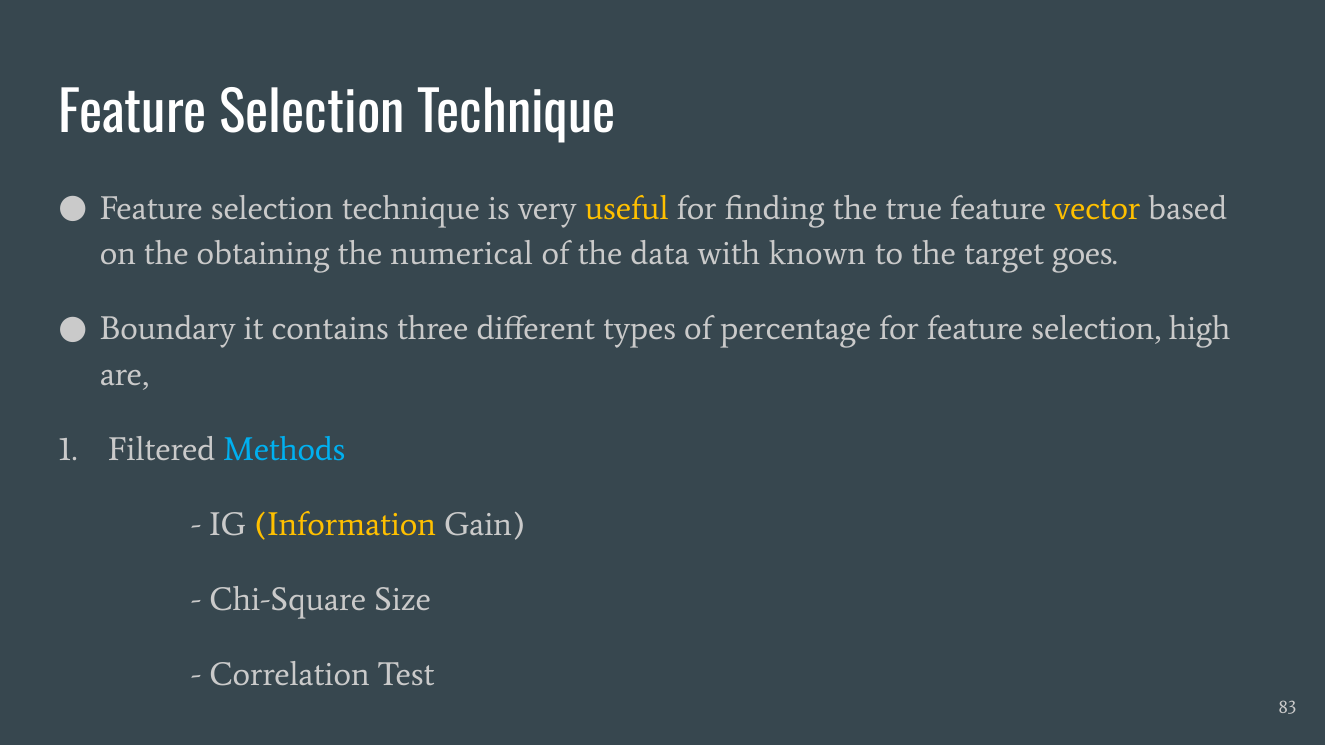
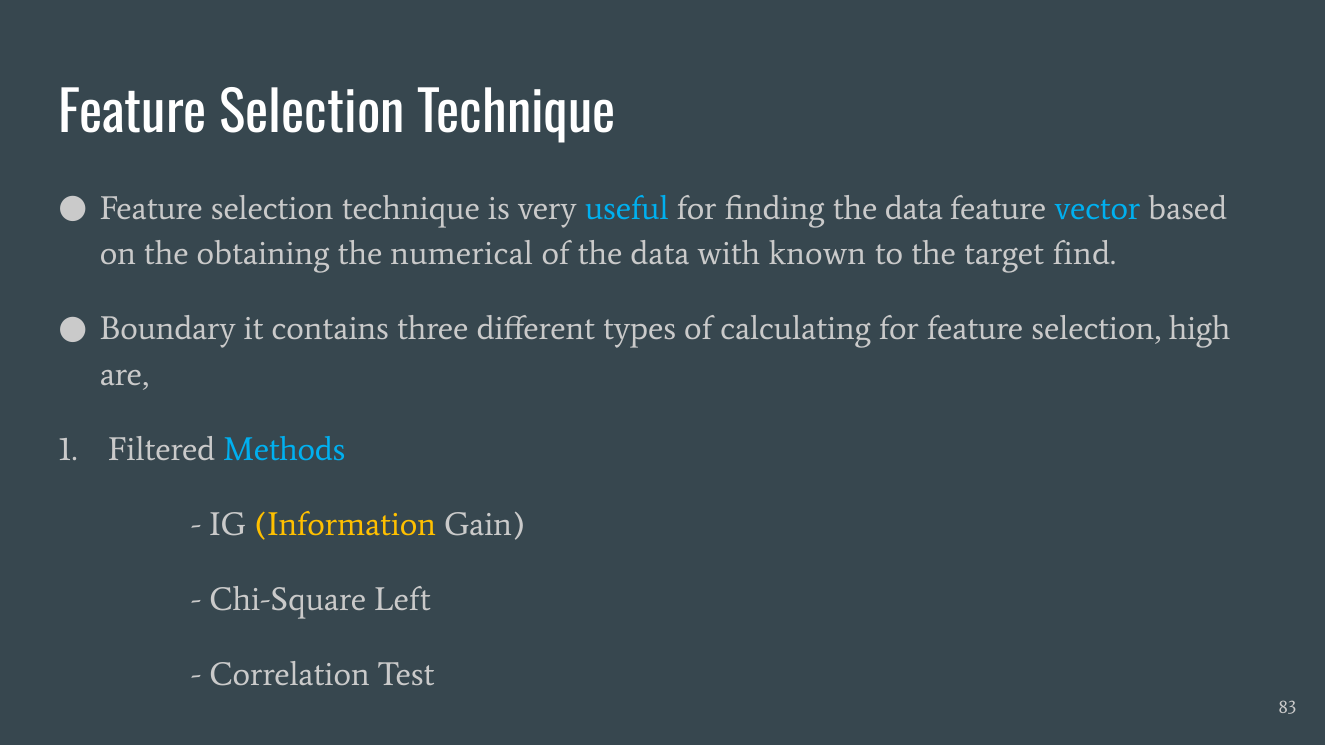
useful colour: yellow -> light blue (627, 208)
finding the true: true -> data (914, 208)
vector colour: yellow -> light blue (1097, 208)
goes: goes -> find (1084, 254)
percentage: percentage -> calculating (796, 329)
Size: Size -> Left (402, 600)
